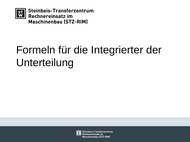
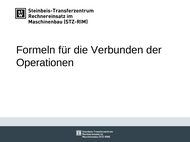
Integrierter: Integrierter -> Verbunden (117, 50)
Unterteilung: Unterteilung -> Operationen (45, 63)
